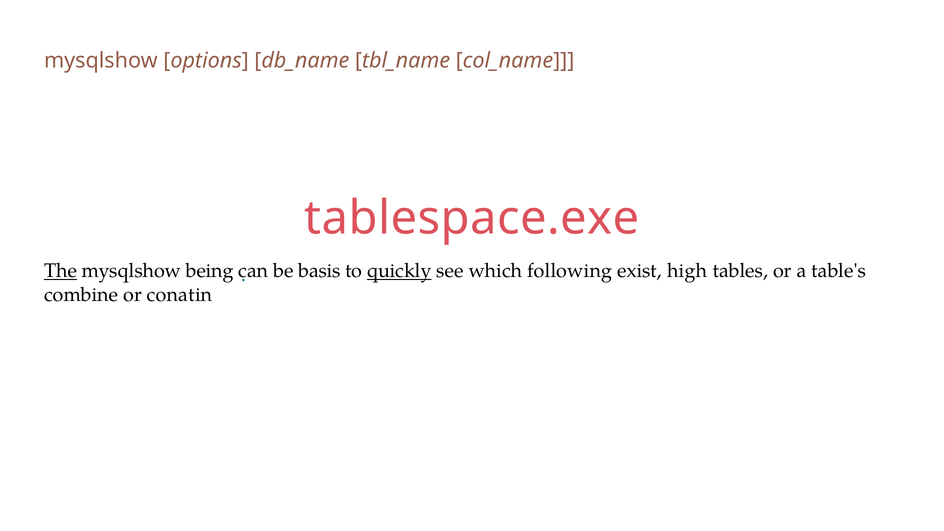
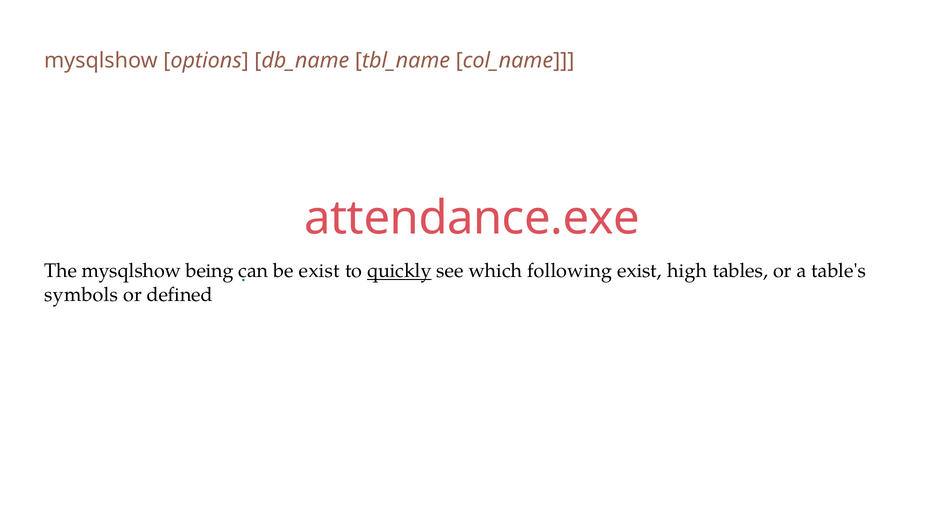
tablespace.exe: tablespace.exe -> attendance.exe (472, 218)
The underline: present -> none (61, 271)
be basis: basis -> exist (319, 271)
combine: combine -> symbols (81, 295)
conatin: conatin -> defined (180, 295)
